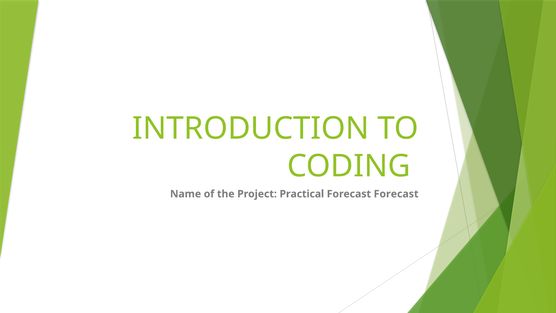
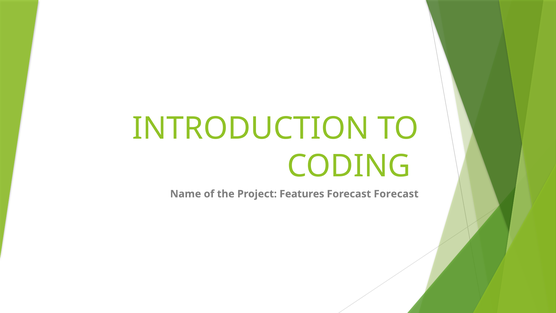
Practical: Practical -> Features (302, 194)
